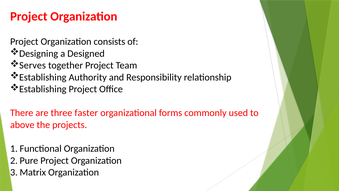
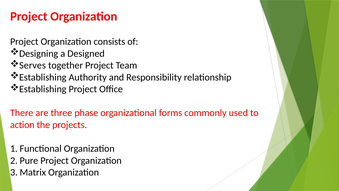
faster: faster -> phase (86, 113)
above: above -> action (22, 125)
